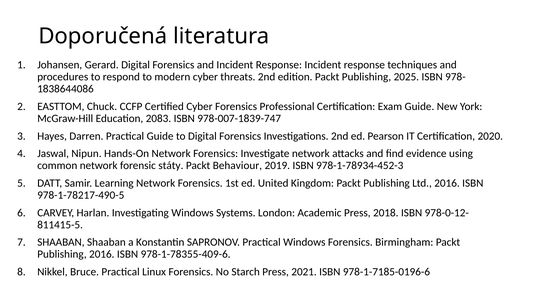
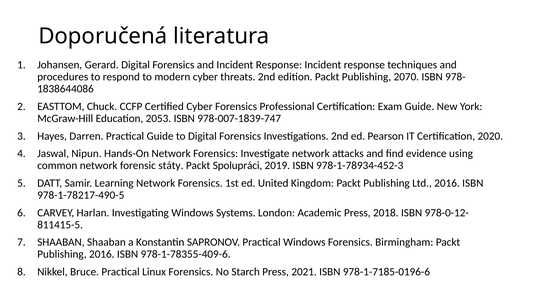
2025: 2025 -> 2070 (406, 77)
2083: 2083 -> 2053 (158, 119)
Behaviour: Behaviour -> Spolupráci (237, 166)
